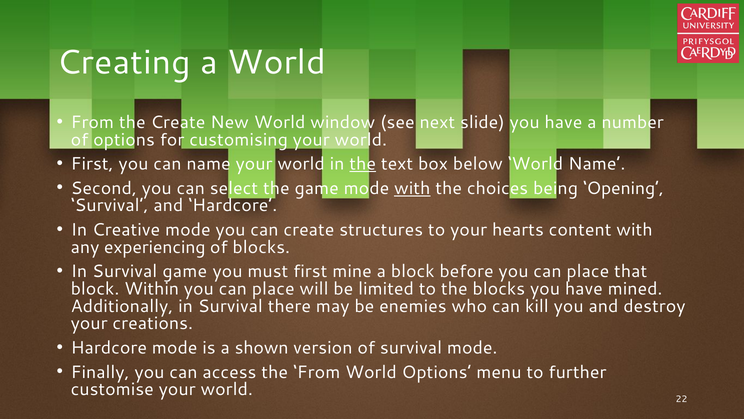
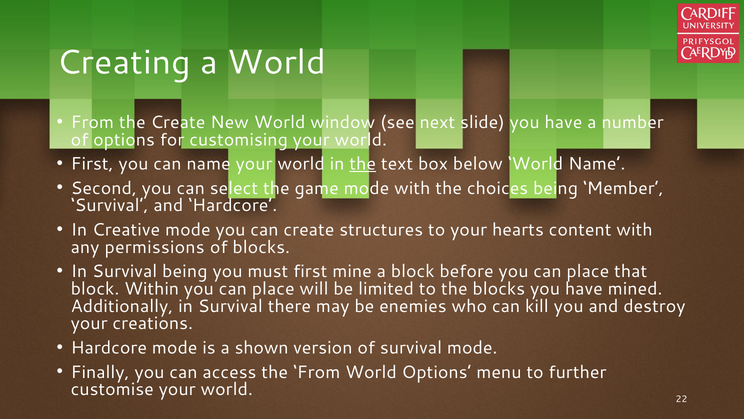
with underline: present -> none (412, 188)
Opening: Opening -> Member (623, 188)
experiencing: experiencing -> permissions (155, 247)
Survival game: game -> being (185, 271)
